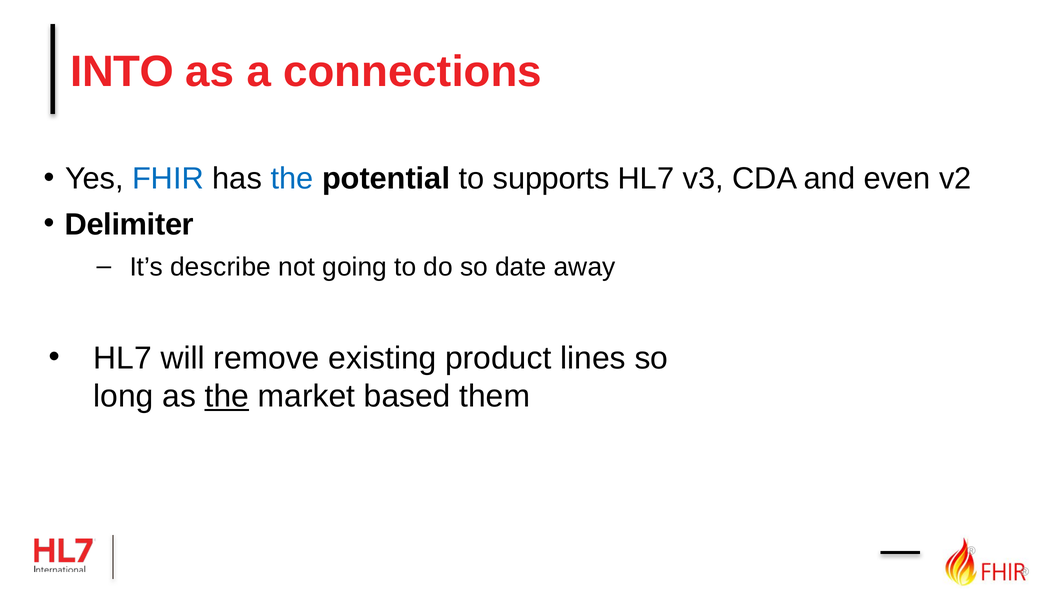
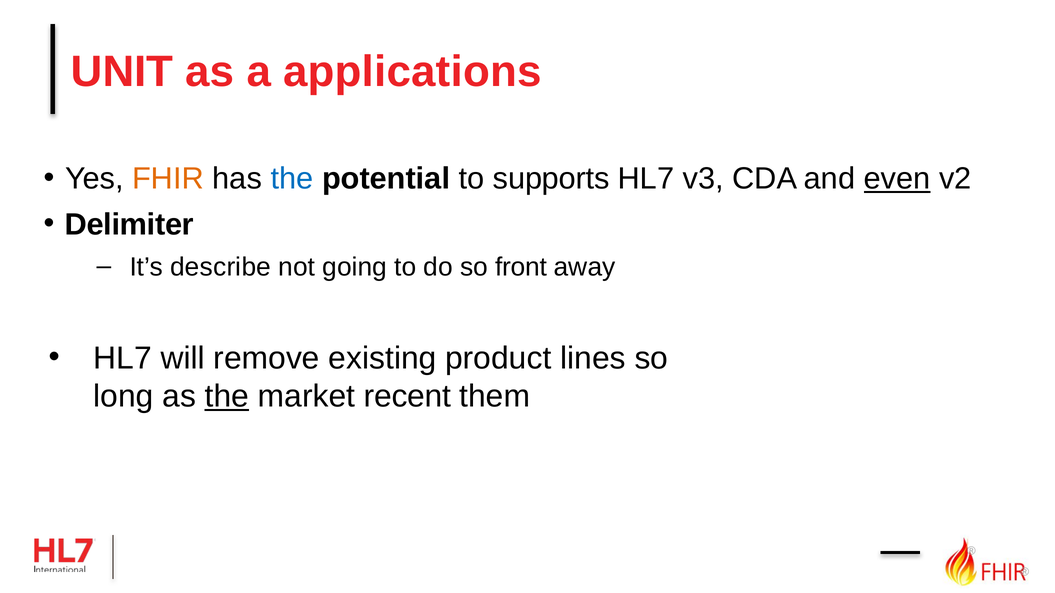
INTO: INTO -> UNIT (122, 72)
connections: connections -> applications (412, 72)
FHIR colour: blue -> orange (168, 179)
even underline: none -> present (897, 179)
date: date -> front (521, 267)
based: based -> recent (407, 397)
